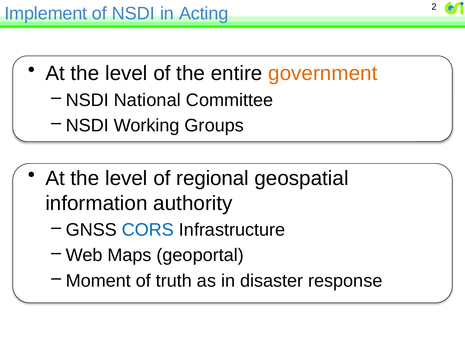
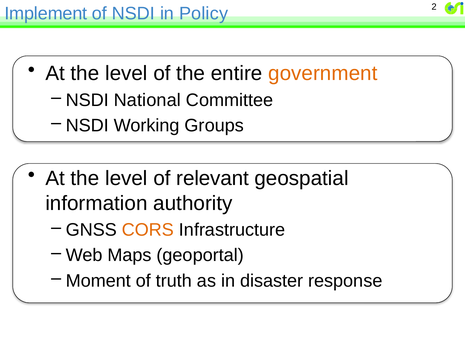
Acting: Acting -> Policy (204, 13)
regional: regional -> relevant (213, 178)
CORS colour: blue -> orange (148, 230)
